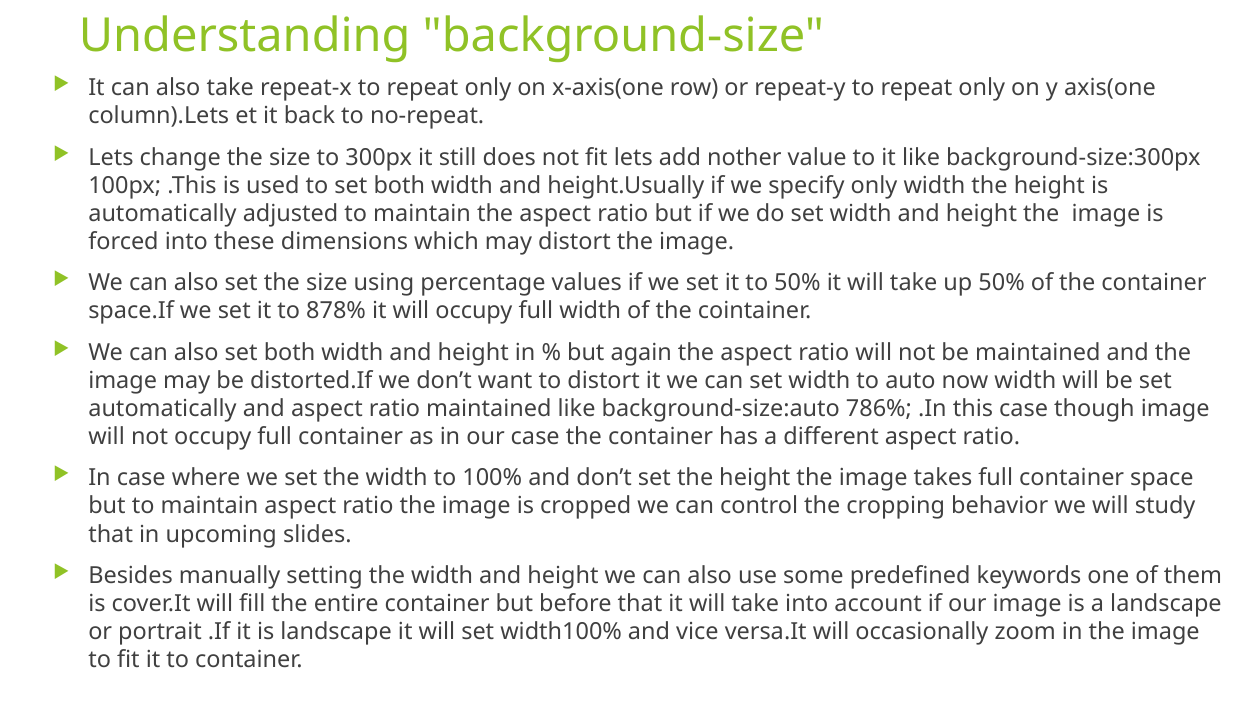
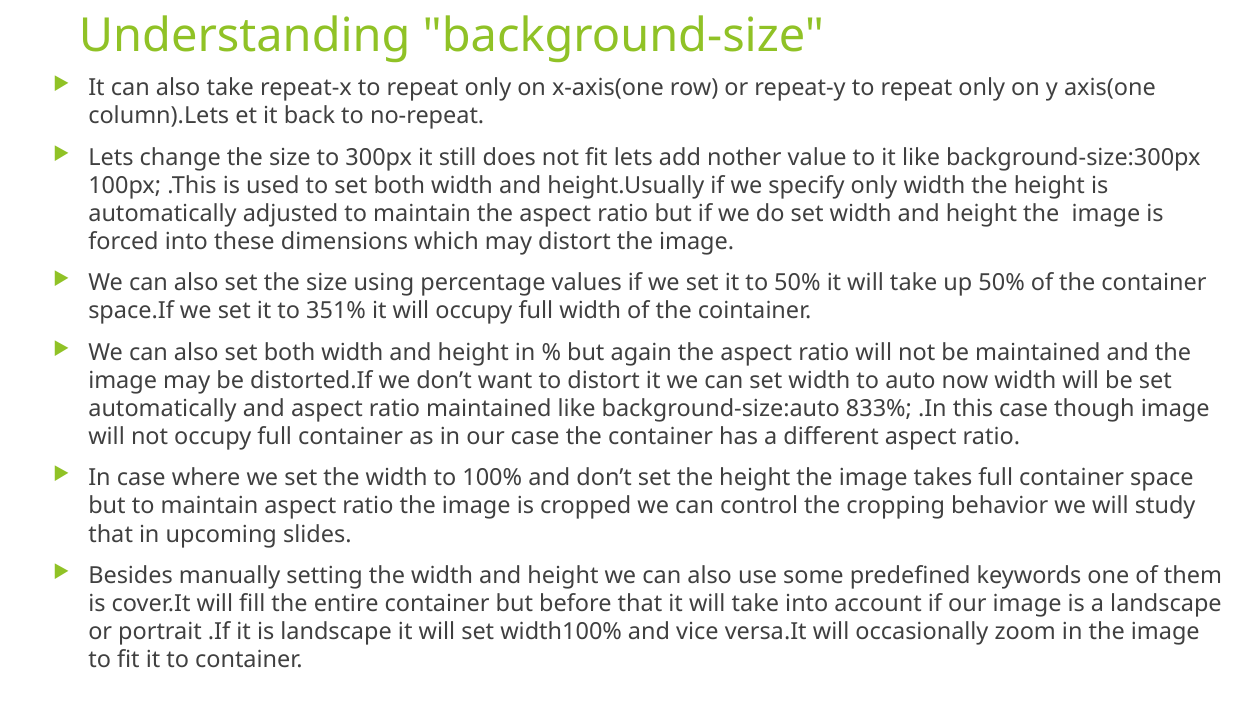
878%: 878% -> 351% (336, 311)
786%: 786% -> 833% (879, 409)
